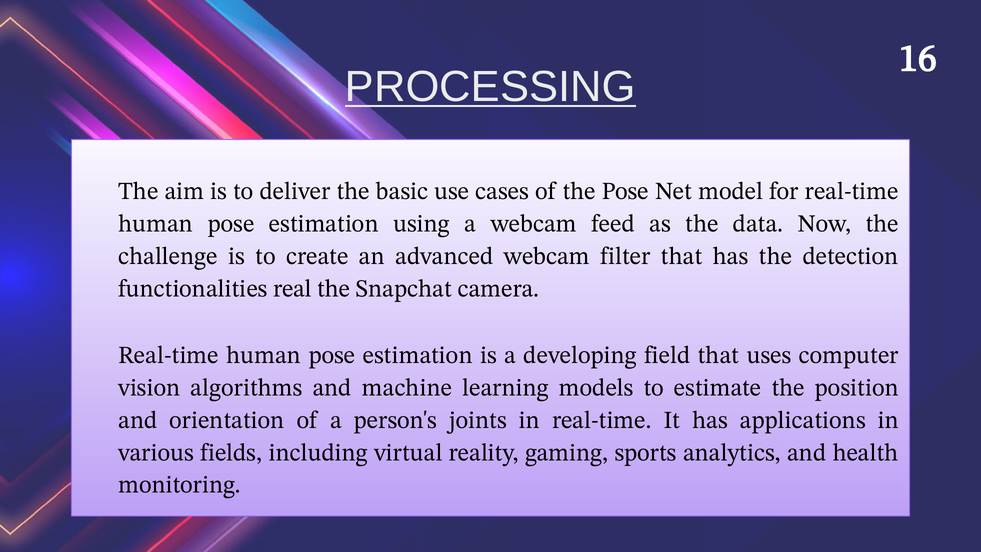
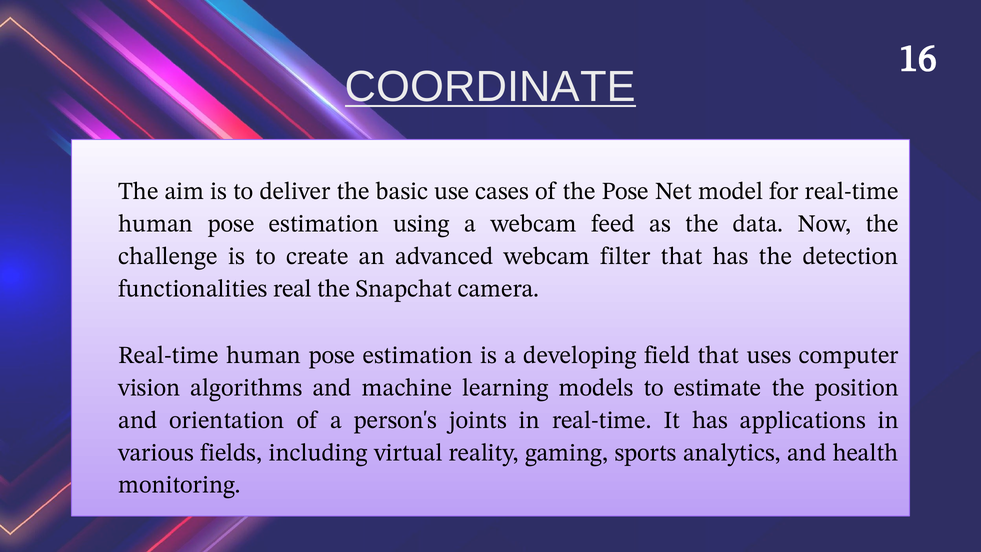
PROCESSING: PROCESSING -> COORDINATE (490, 87)
